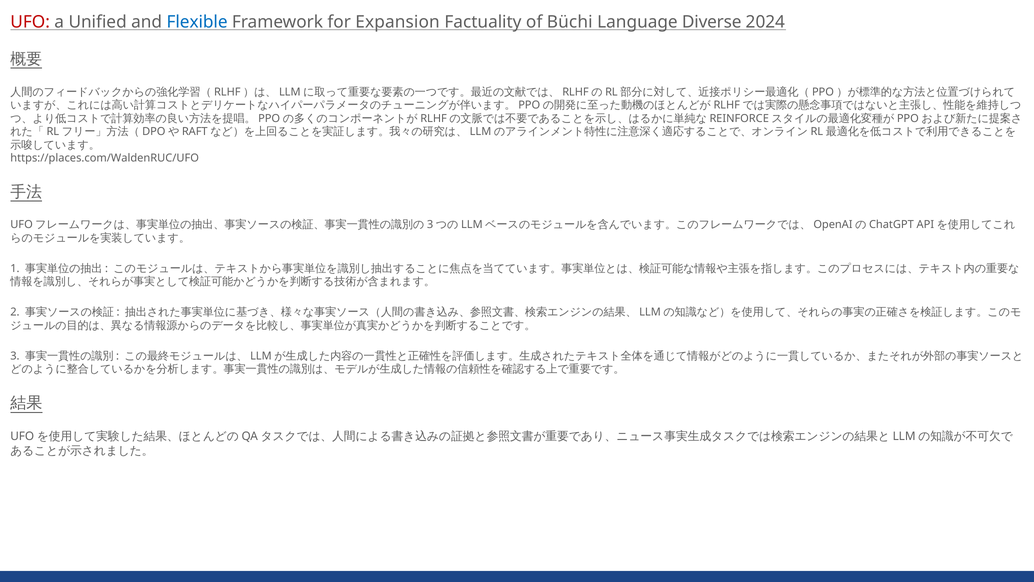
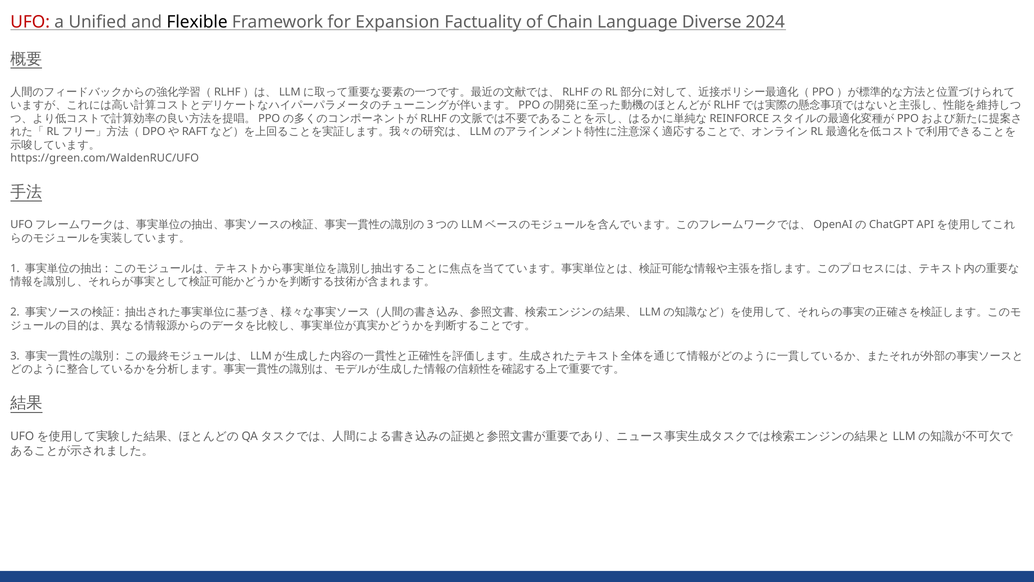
Flexible colour: blue -> black (197, 22)
Büchi: Büchi -> Chain (570, 22)
https://places.com/WaldenRUC/UFO: https://places.com/WaldenRUC/UFO -> https://green.com/WaldenRUC/UFO (105, 158)
